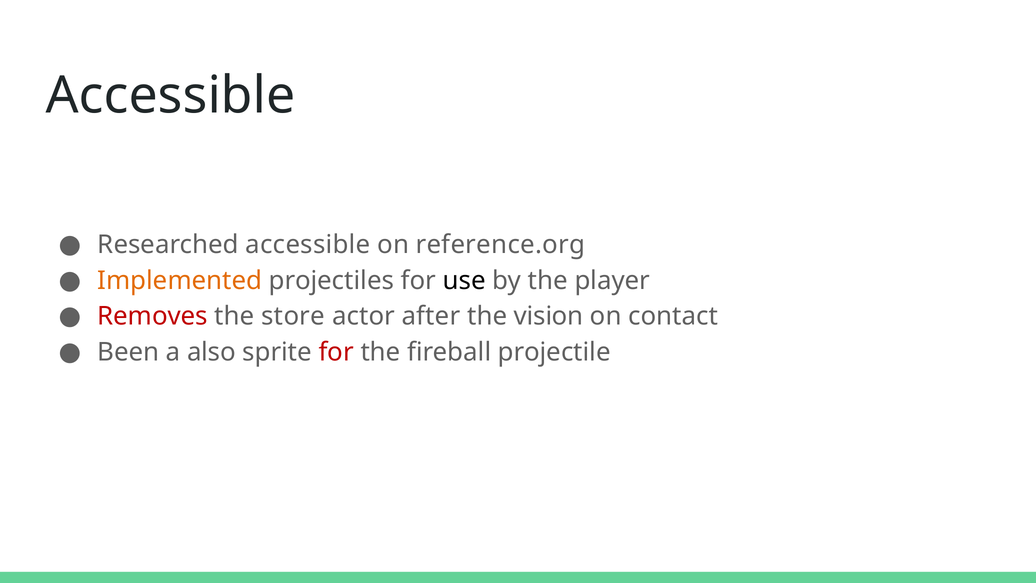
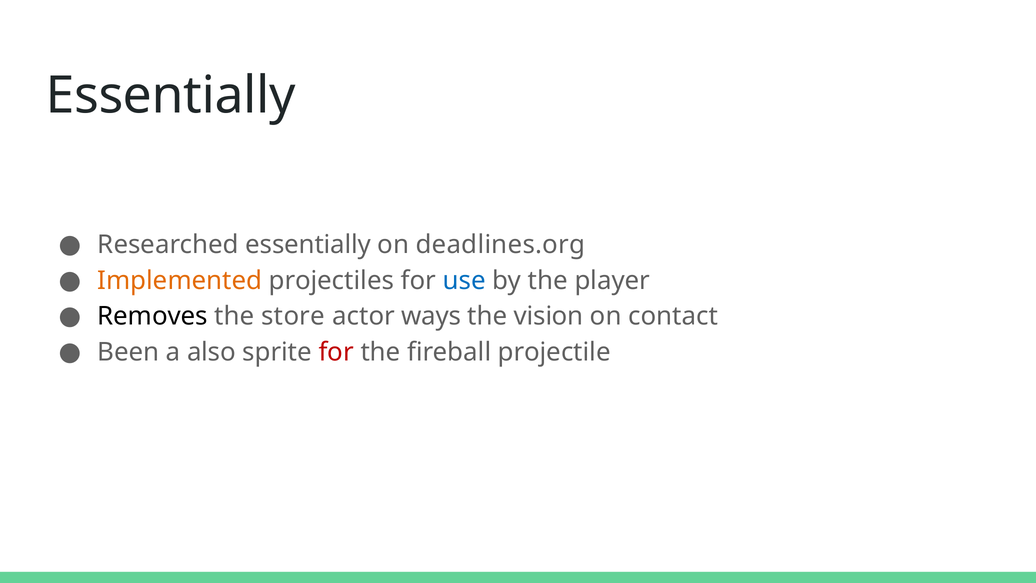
Accessible: Accessible -> Essentially (171, 95)
Researched accessible: accessible -> essentially (308, 245)
reference.org: reference.org -> deadlines.org (500, 245)
use colour: black -> blue (464, 280)
Removes colour: red -> black (153, 316)
after: after -> ways (431, 316)
